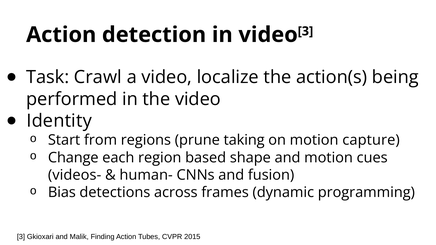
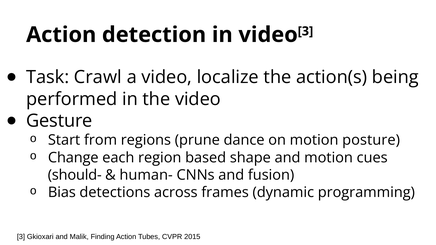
Identity: Identity -> Gesture (59, 121)
taking: taking -> dance (244, 140)
capture: capture -> posture (371, 140)
videos-: videos- -> should- (75, 175)
